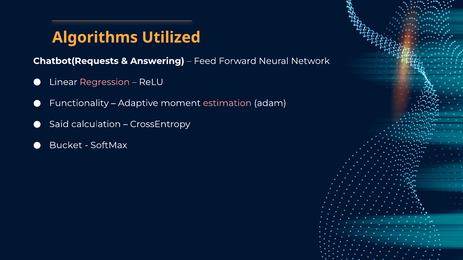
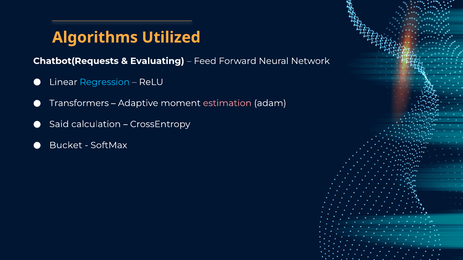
Answering: Answering -> Evaluating (157, 61)
Regression colour: pink -> light blue (105, 82)
Functionality: Functionality -> Transformers (79, 103)
